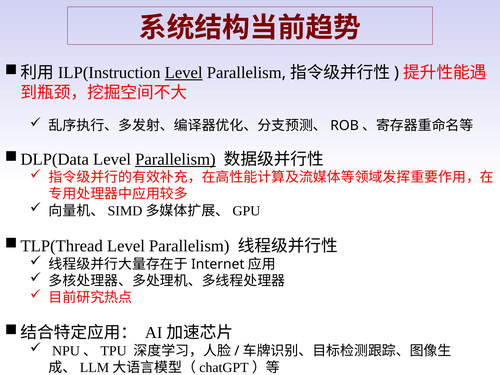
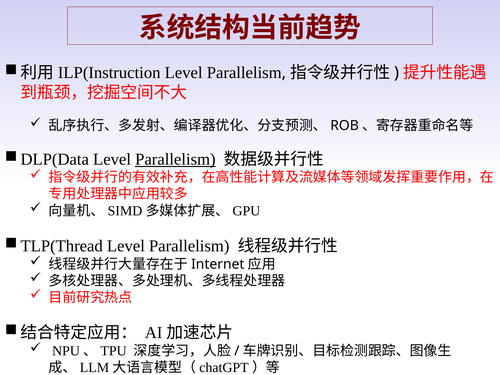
Level underline: present -> none (184, 73)
